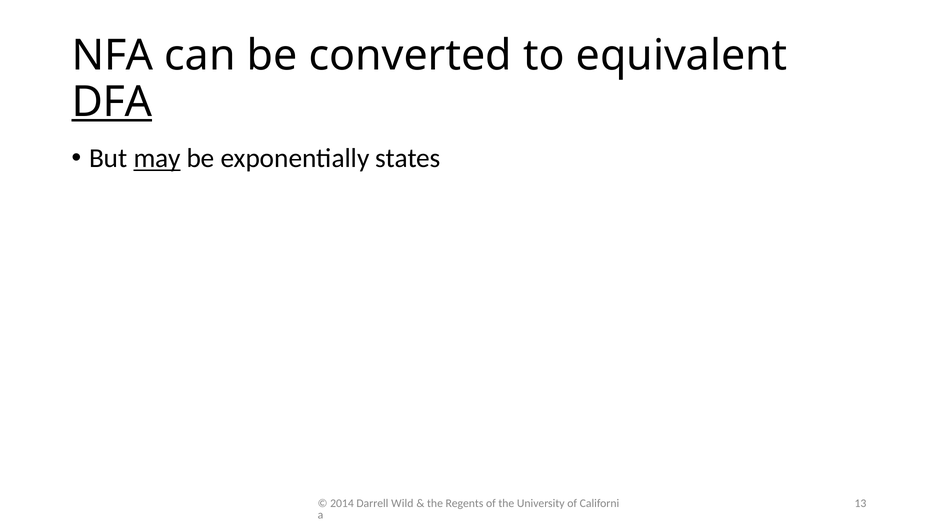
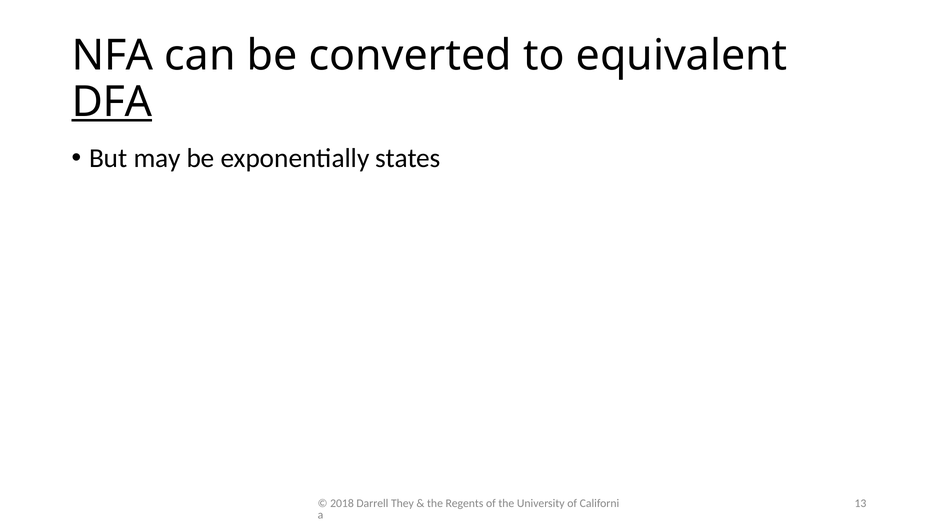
may underline: present -> none (157, 159)
2014: 2014 -> 2018 (342, 504)
Wild: Wild -> They (402, 504)
